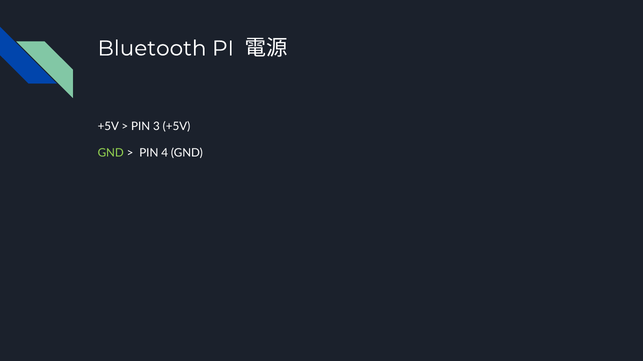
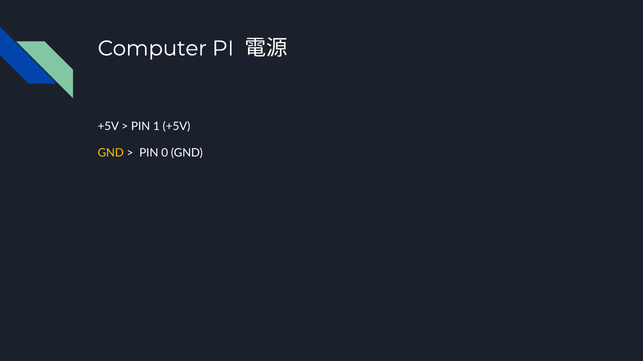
Bluetooth: Bluetooth -> Computer (152, 48)
3: 3 -> 1 (156, 126)
GND colour: light green -> yellow (111, 153)
4: 4 -> 0 (165, 153)
